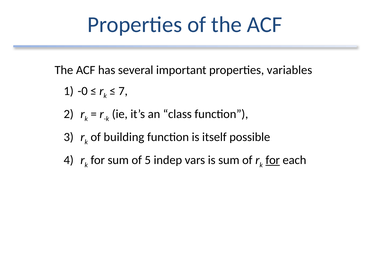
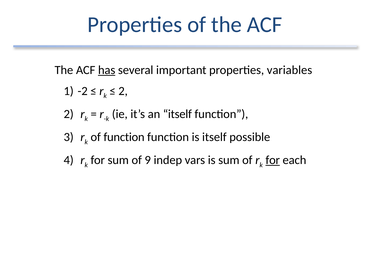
has underline: none -> present (107, 70)
-0: -0 -> -2 (83, 91)
7: 7 -> 2 (123, 91)
an class: class -> itself (177, 114)
of building: building -> function (124, 137)
5: 5 -> 9 (148, 160)
